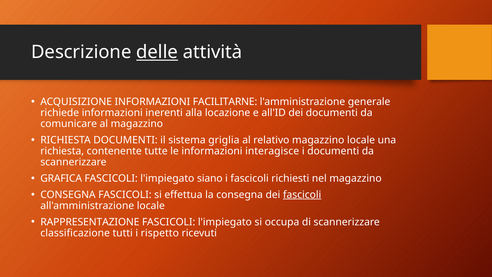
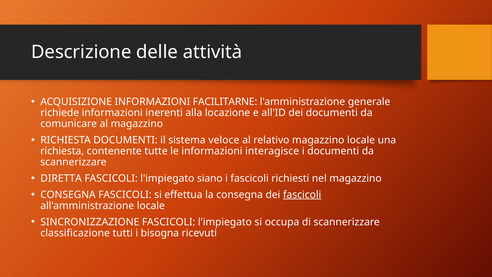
delle underline: present -> none (157, 52)
griglia: griglia -> veloce (224, 140)
GRAFICA: GRAFICA -> DIRETTA (61, 178)
RAPPRESENTAZIONE: RAPPRESENTAZIONE -> SINCRONIZZAZIONE (90, 222)
rispetto: rispetto -> bisogna (160, 233)
